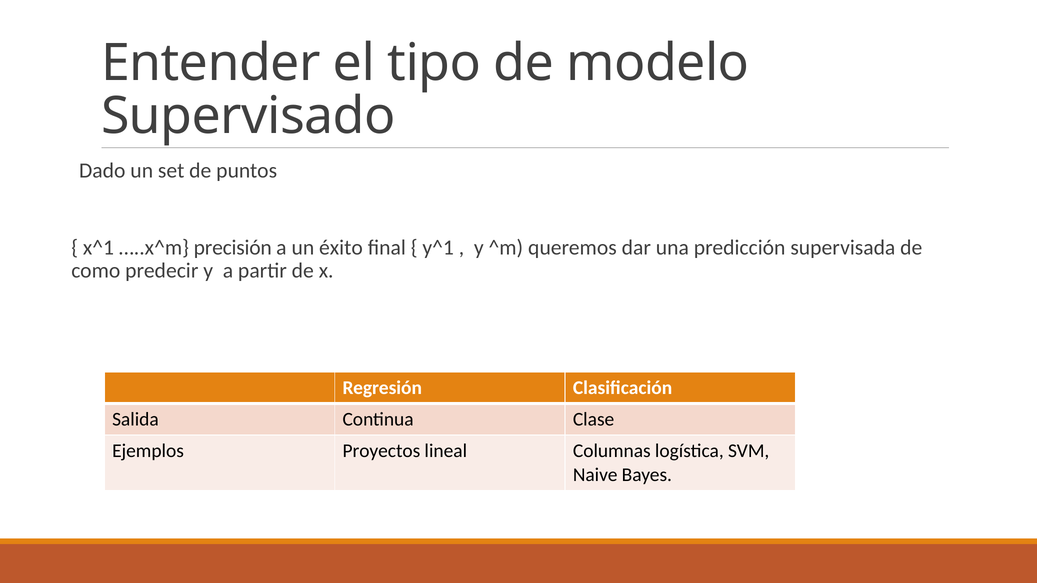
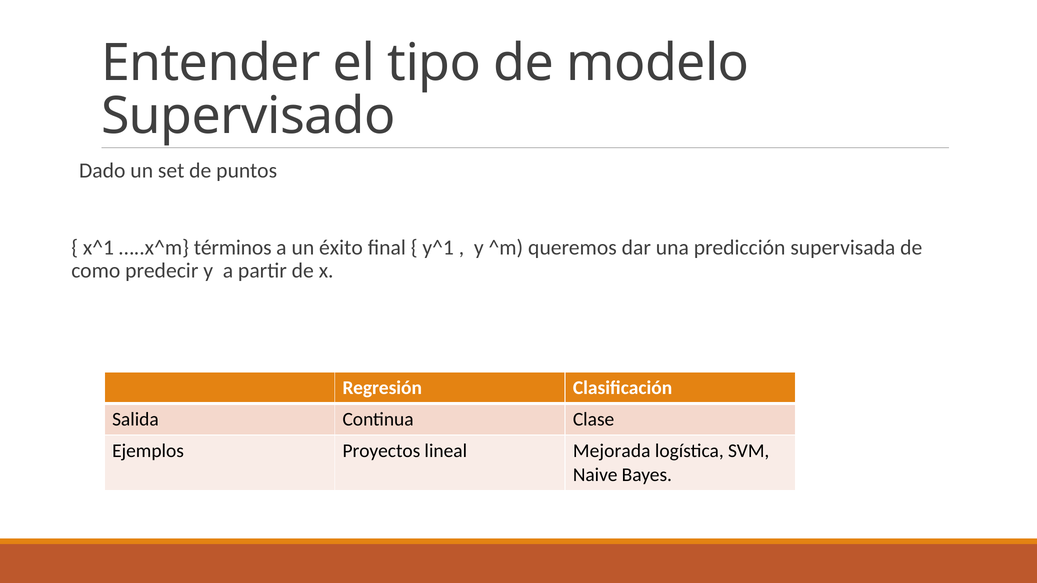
precisión: precisión -> términos (233, 248)
Columnas: Columnas -> Mejorada (612, 451)
